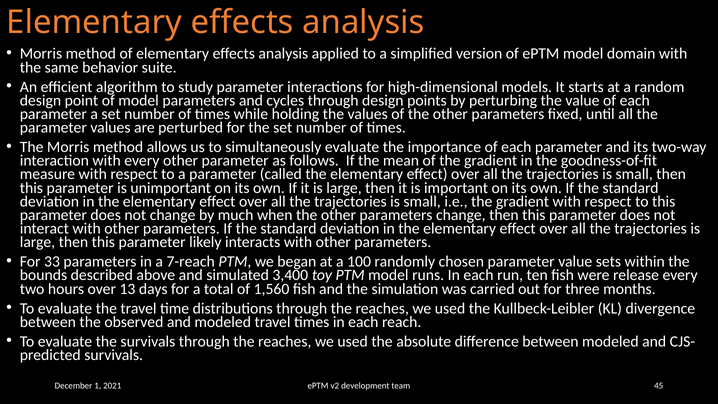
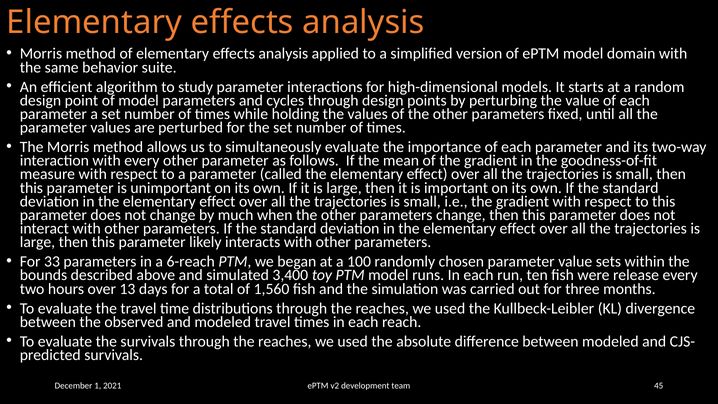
7-reach: 7-reach -> 6-reach (191, 262)
